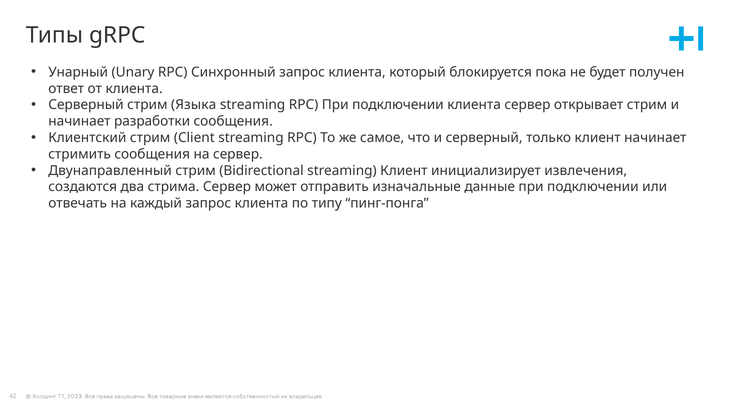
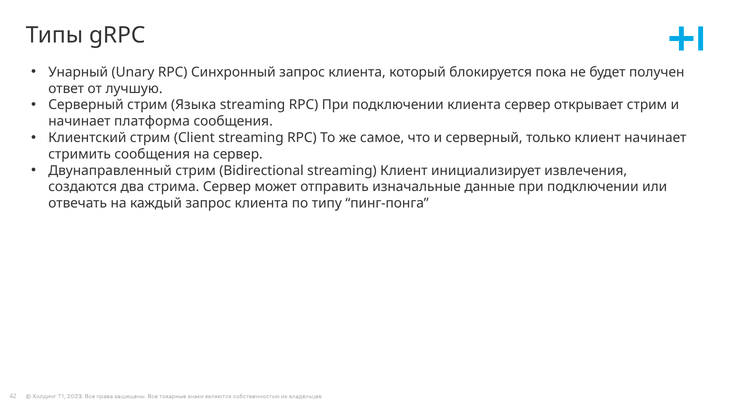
от клиента: клиента -> лучшую (134, 89)
разработки: разработки -> платформа (152, 121)
